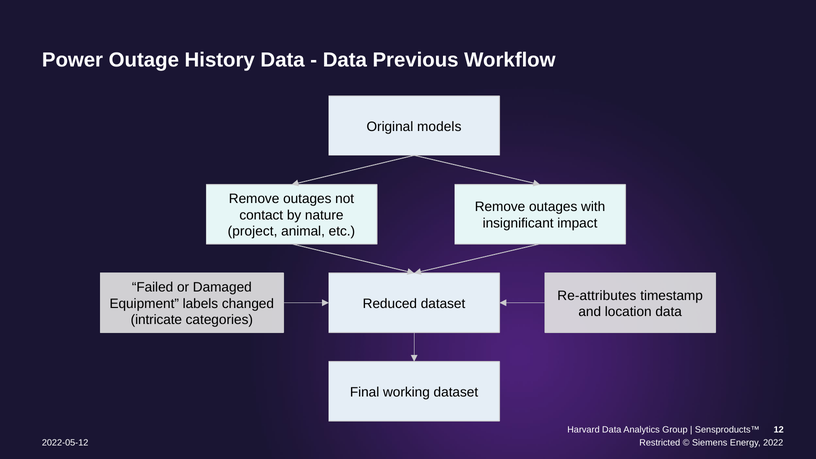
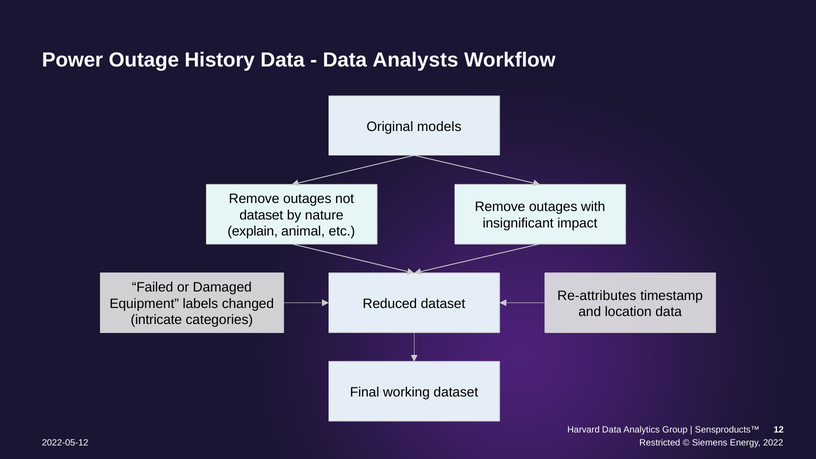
Previous: Previous -> Analysts (415, 60)
contact: contact -> dataset (261, 215)
project: project -> explain (253, 231)
